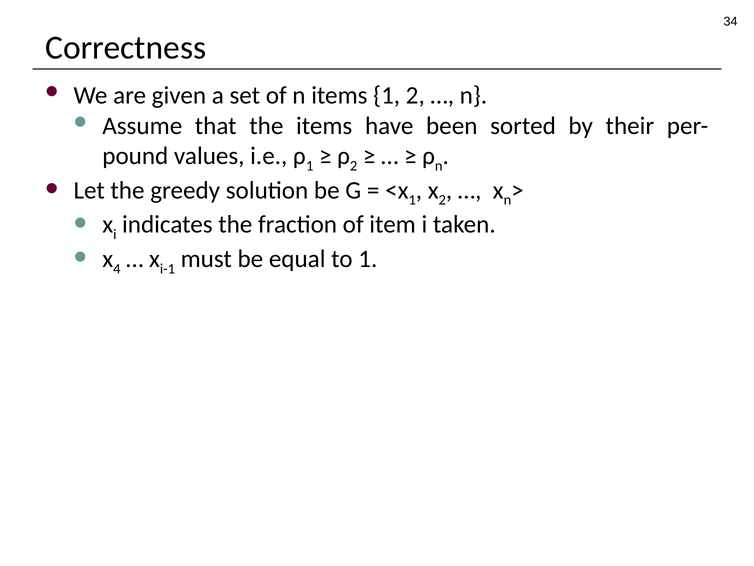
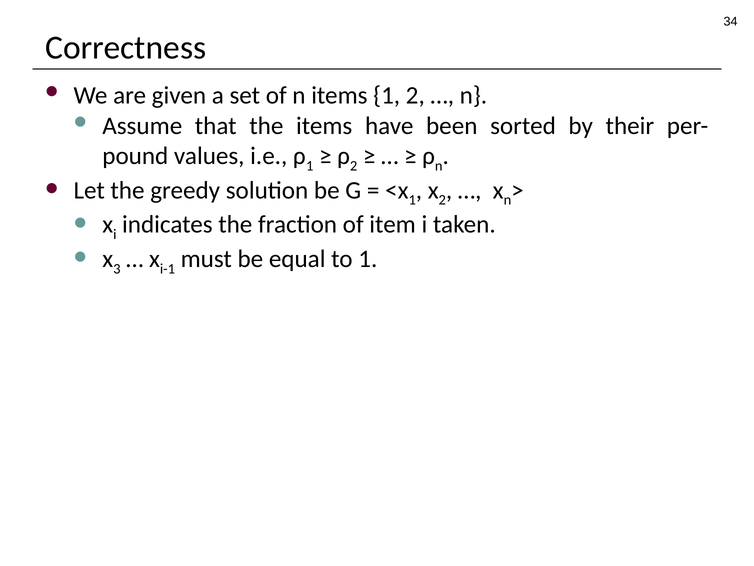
4: 4 -> 3 (117, 269)
